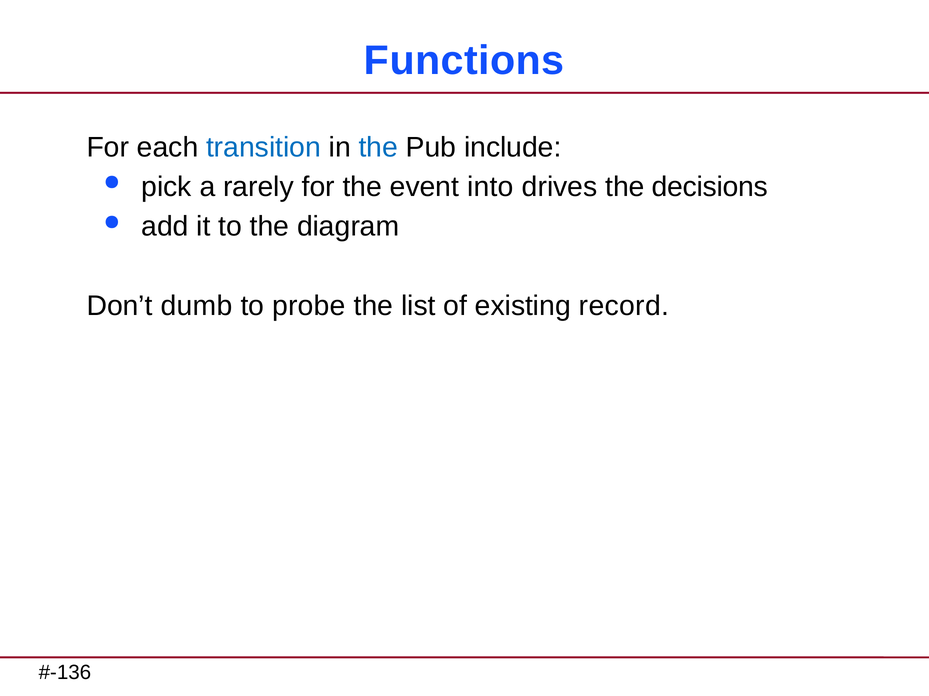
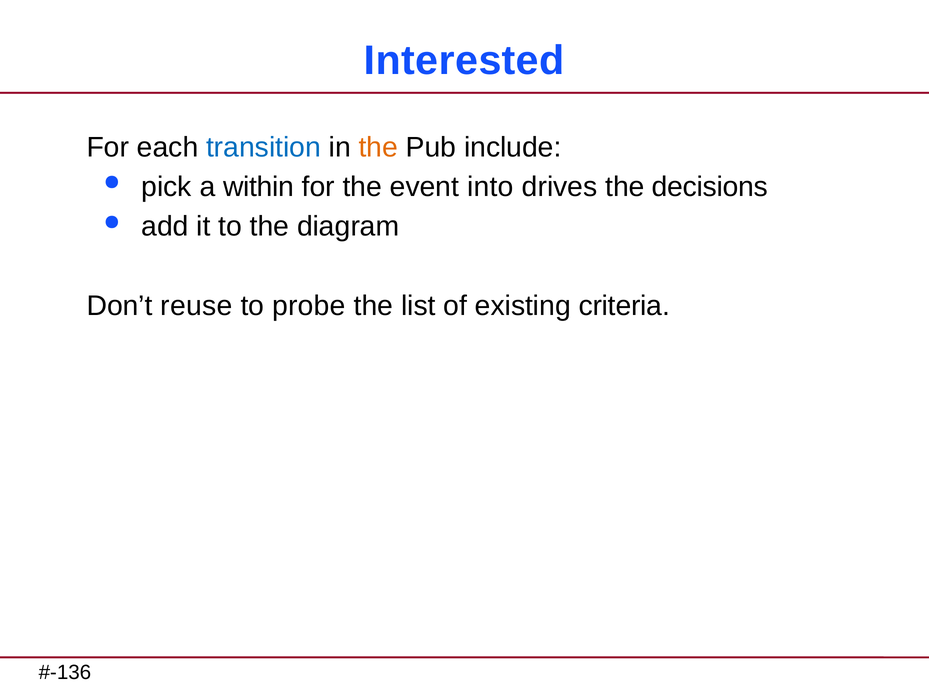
Functions: Functions -> Interested (464, 61)
the colour: blue -> orange (378, 147)
rarely: rarely -> within (259, 187)
dumb: dumb -> reuse (197, 306)
record: record -> criteria (624, 306)
